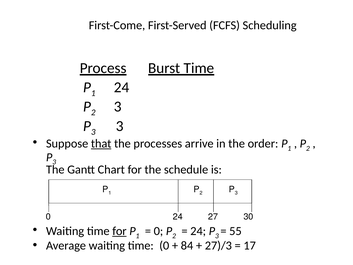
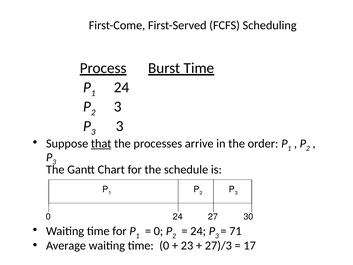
for underline: present -> none (119, 231)
55: 55 -> 71 (235, 231)
84: 84 -> 23 (187, 245)
